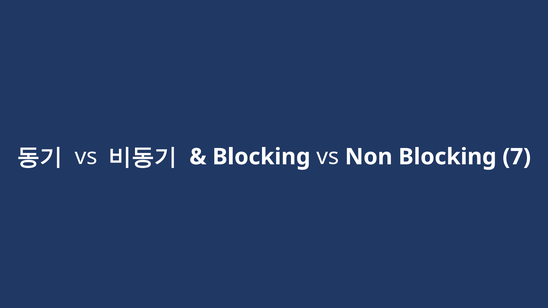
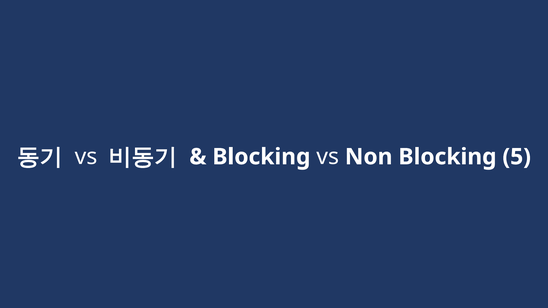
7: 7 -> 5 (517, 157)
